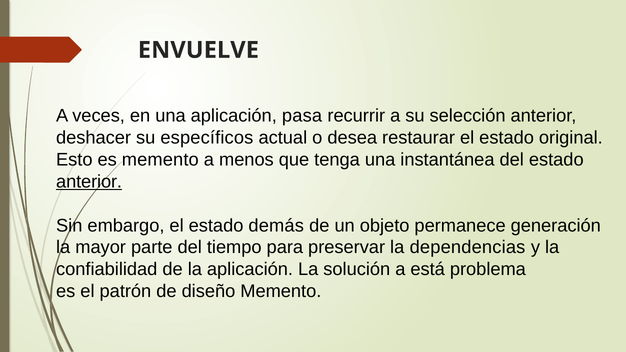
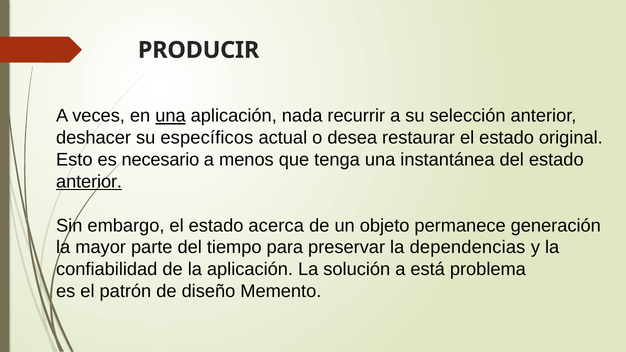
ENVUELVE: ENVUELVE -> PRODUCIR (199, 50)
una underline: none -> present (170, 116)
pasa: pasa -> nada (302, 116)
es memento: memento -> necesario (160, 160)
demás: demás -> acerca (276, 226)
